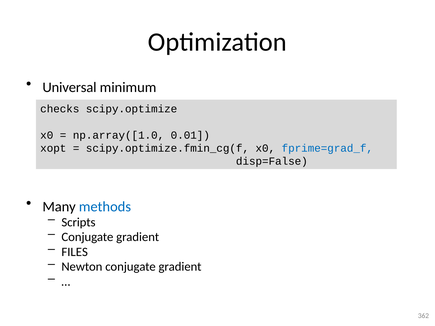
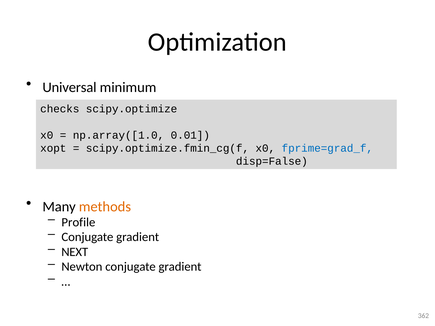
methods colour: blue -> orange (105, 207)
Scripts: Scripts -> Profile (78, 222)
FILES: FILES -> NEXT (75, 252)
